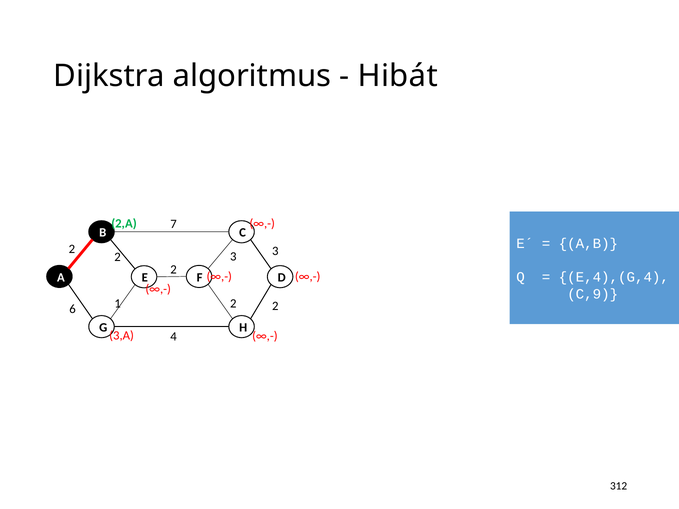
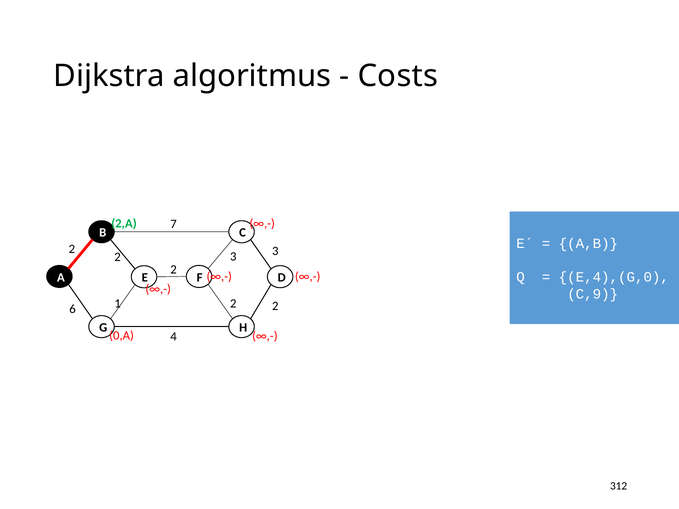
Hibát: Hibát -> Costs (398, 76)
E,4),(G,4: E,4),(G,4 -> E,4),(G,0 (614, 277)
3,A: 3,A -> 0,A (122, 335)
